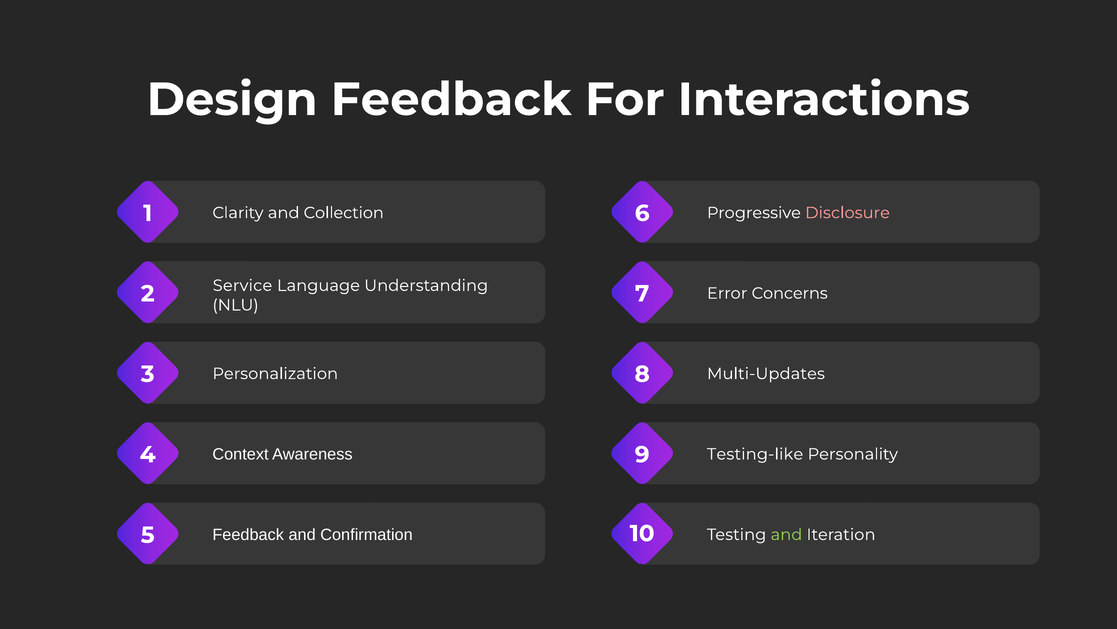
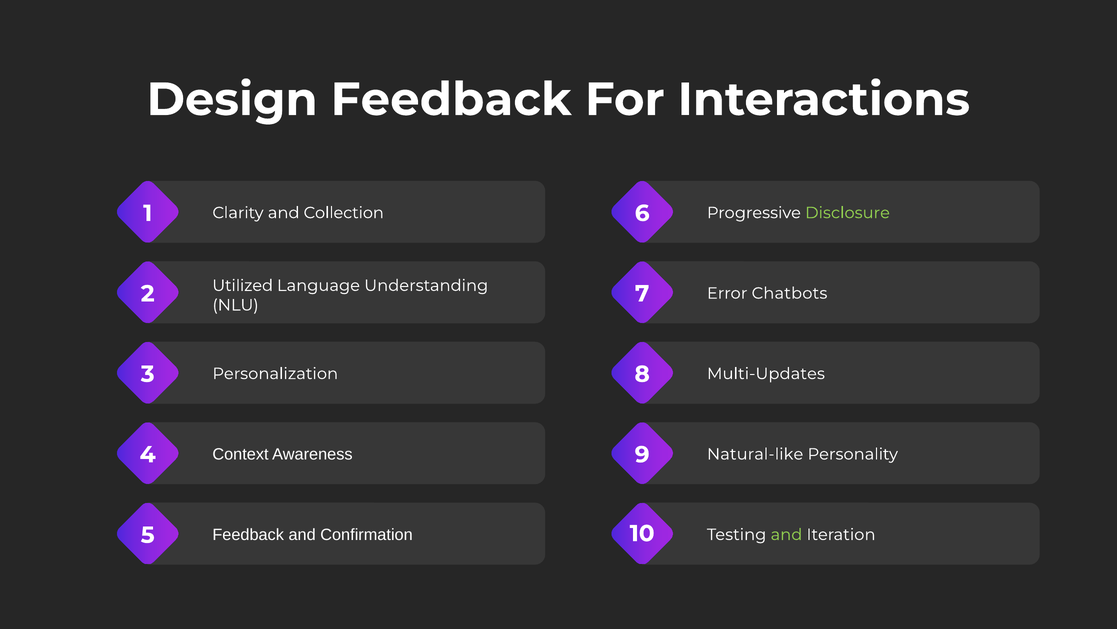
Disclosure colour: pink -> light green (848, 213)
Service: Service -> Utilized (243, 285)
Concerns: Concerns -> Chatbots (789, 293)
Testing-like: Testing-like -> Natural-like (755, 454)
